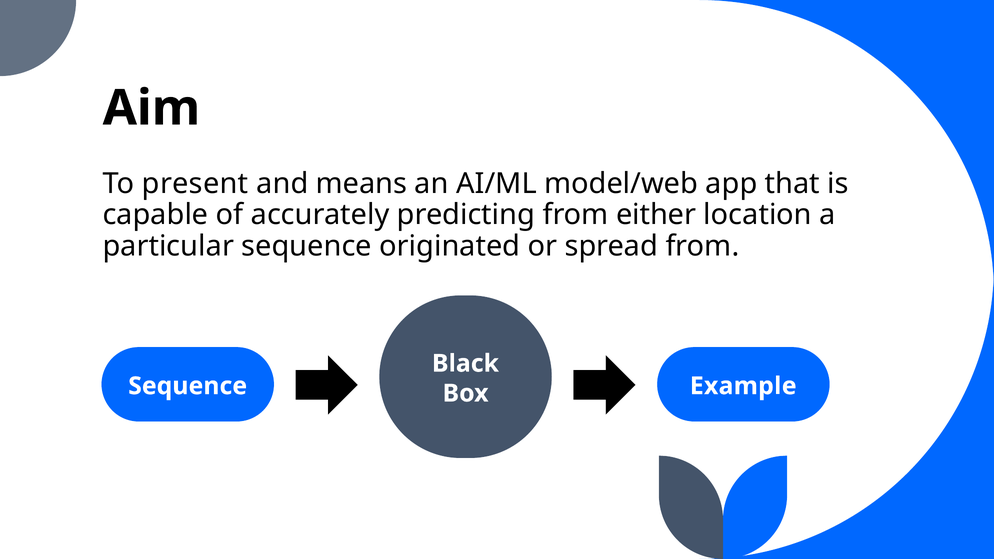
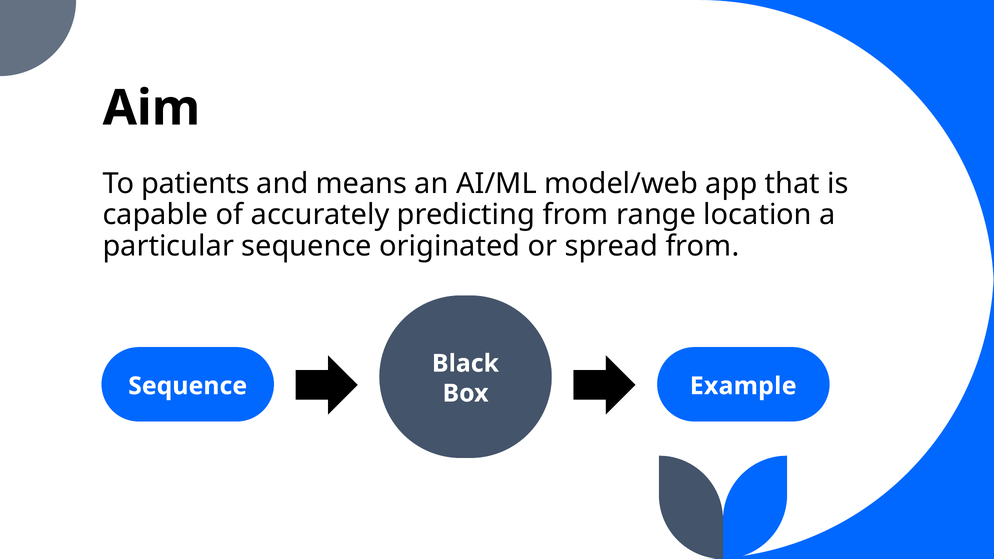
present: present -> patients (195, 184)
either: either -> range (656, 215)
